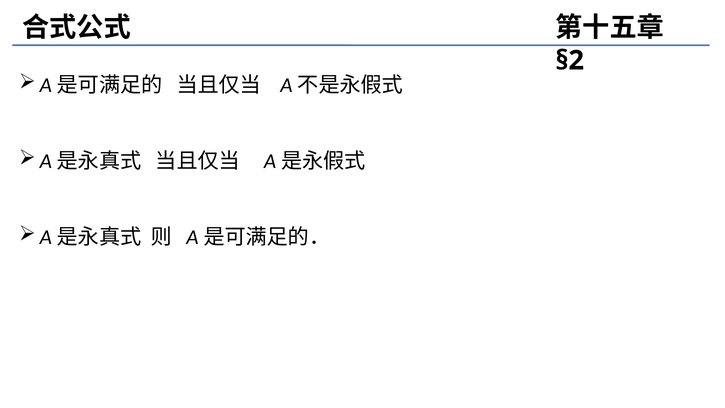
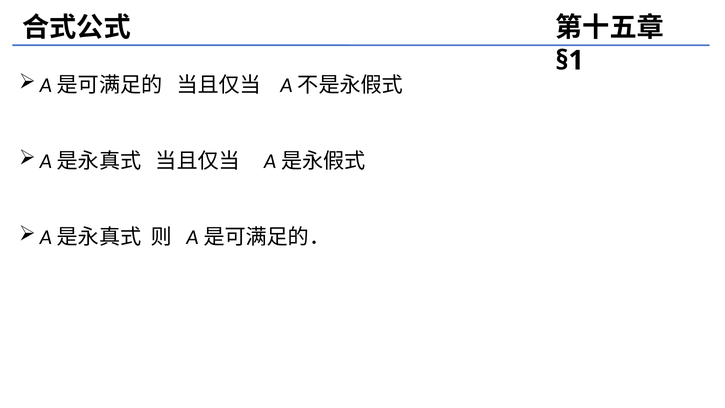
§2: §2 -> §1 (570, 60)
